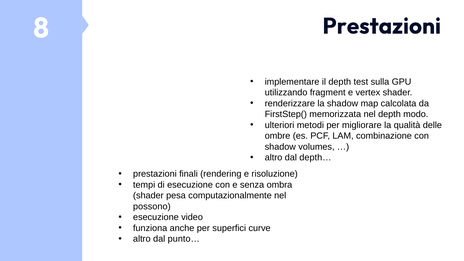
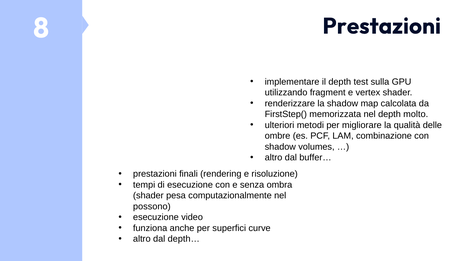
modo: modo -> molto (416, 114)
depth…: depth… -> buffer… (315, 158)
punto…: punto… -> depth… (184, 239)
